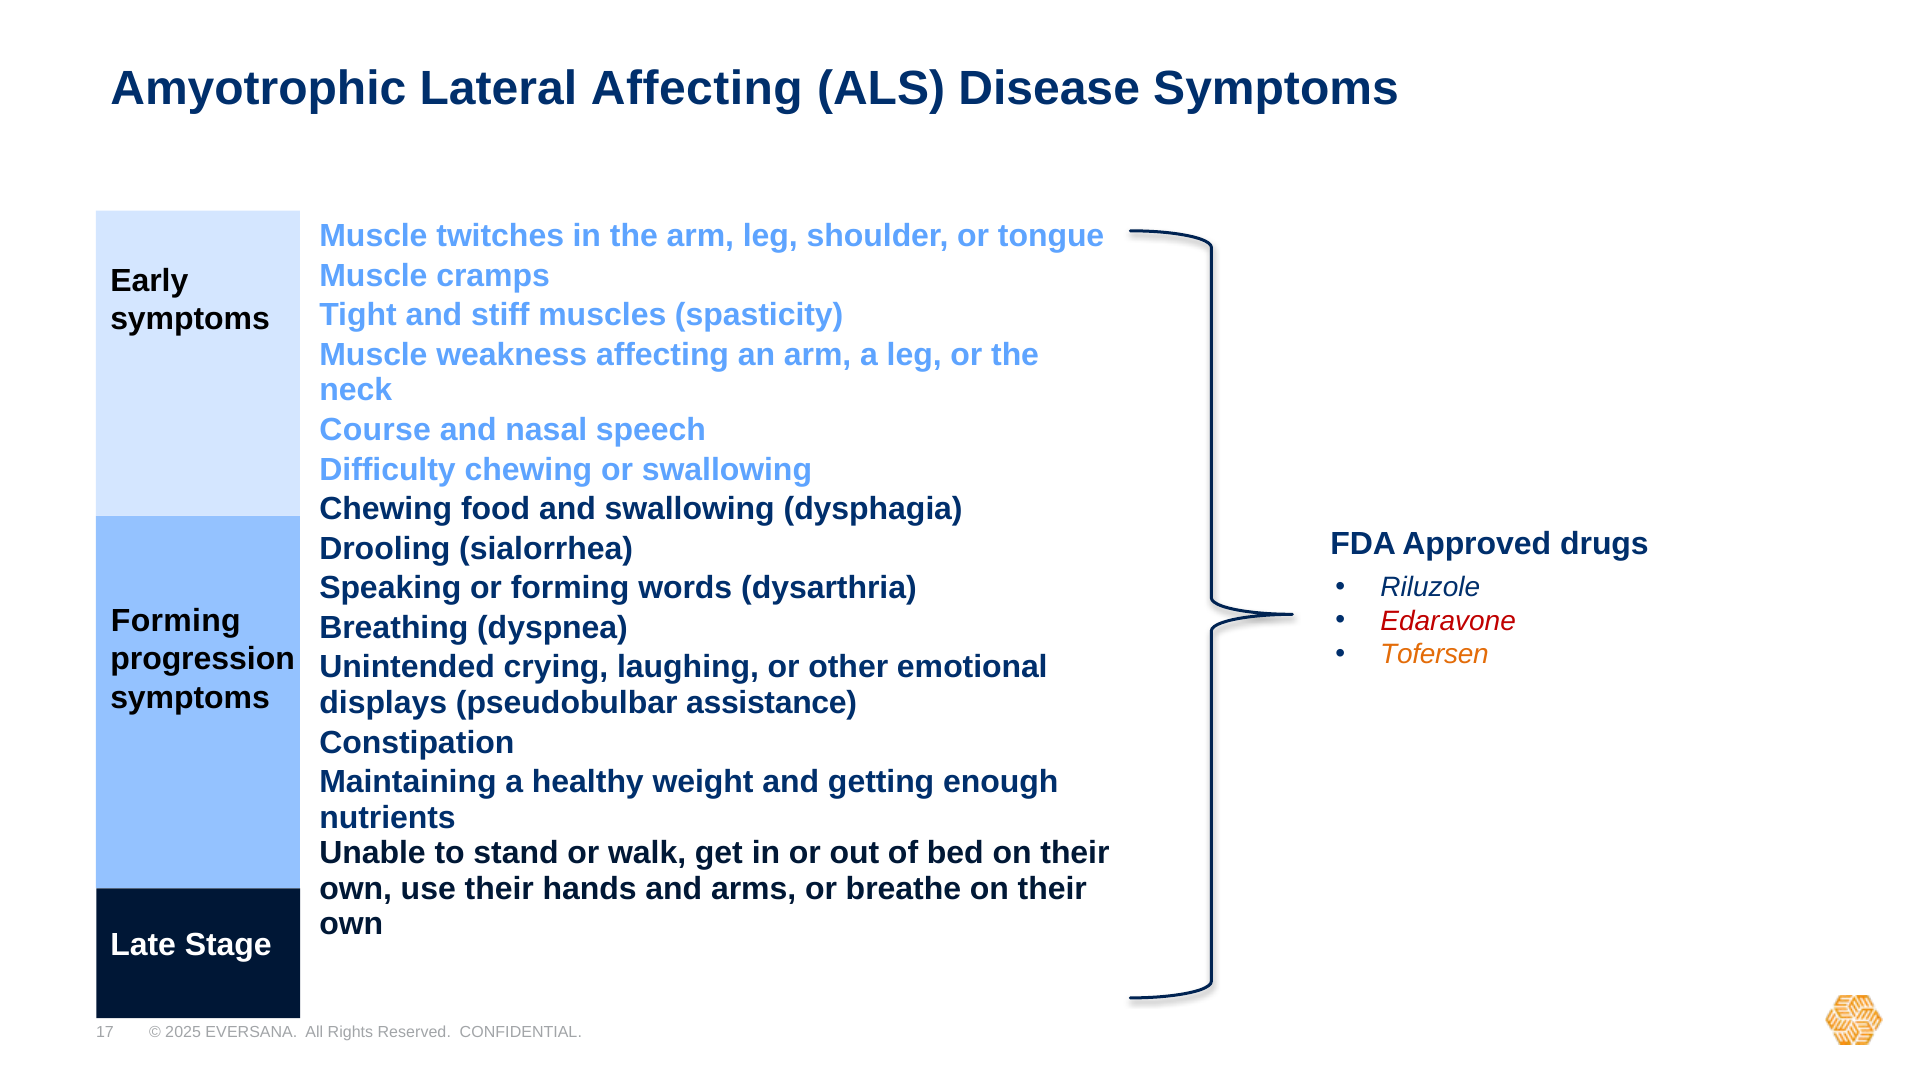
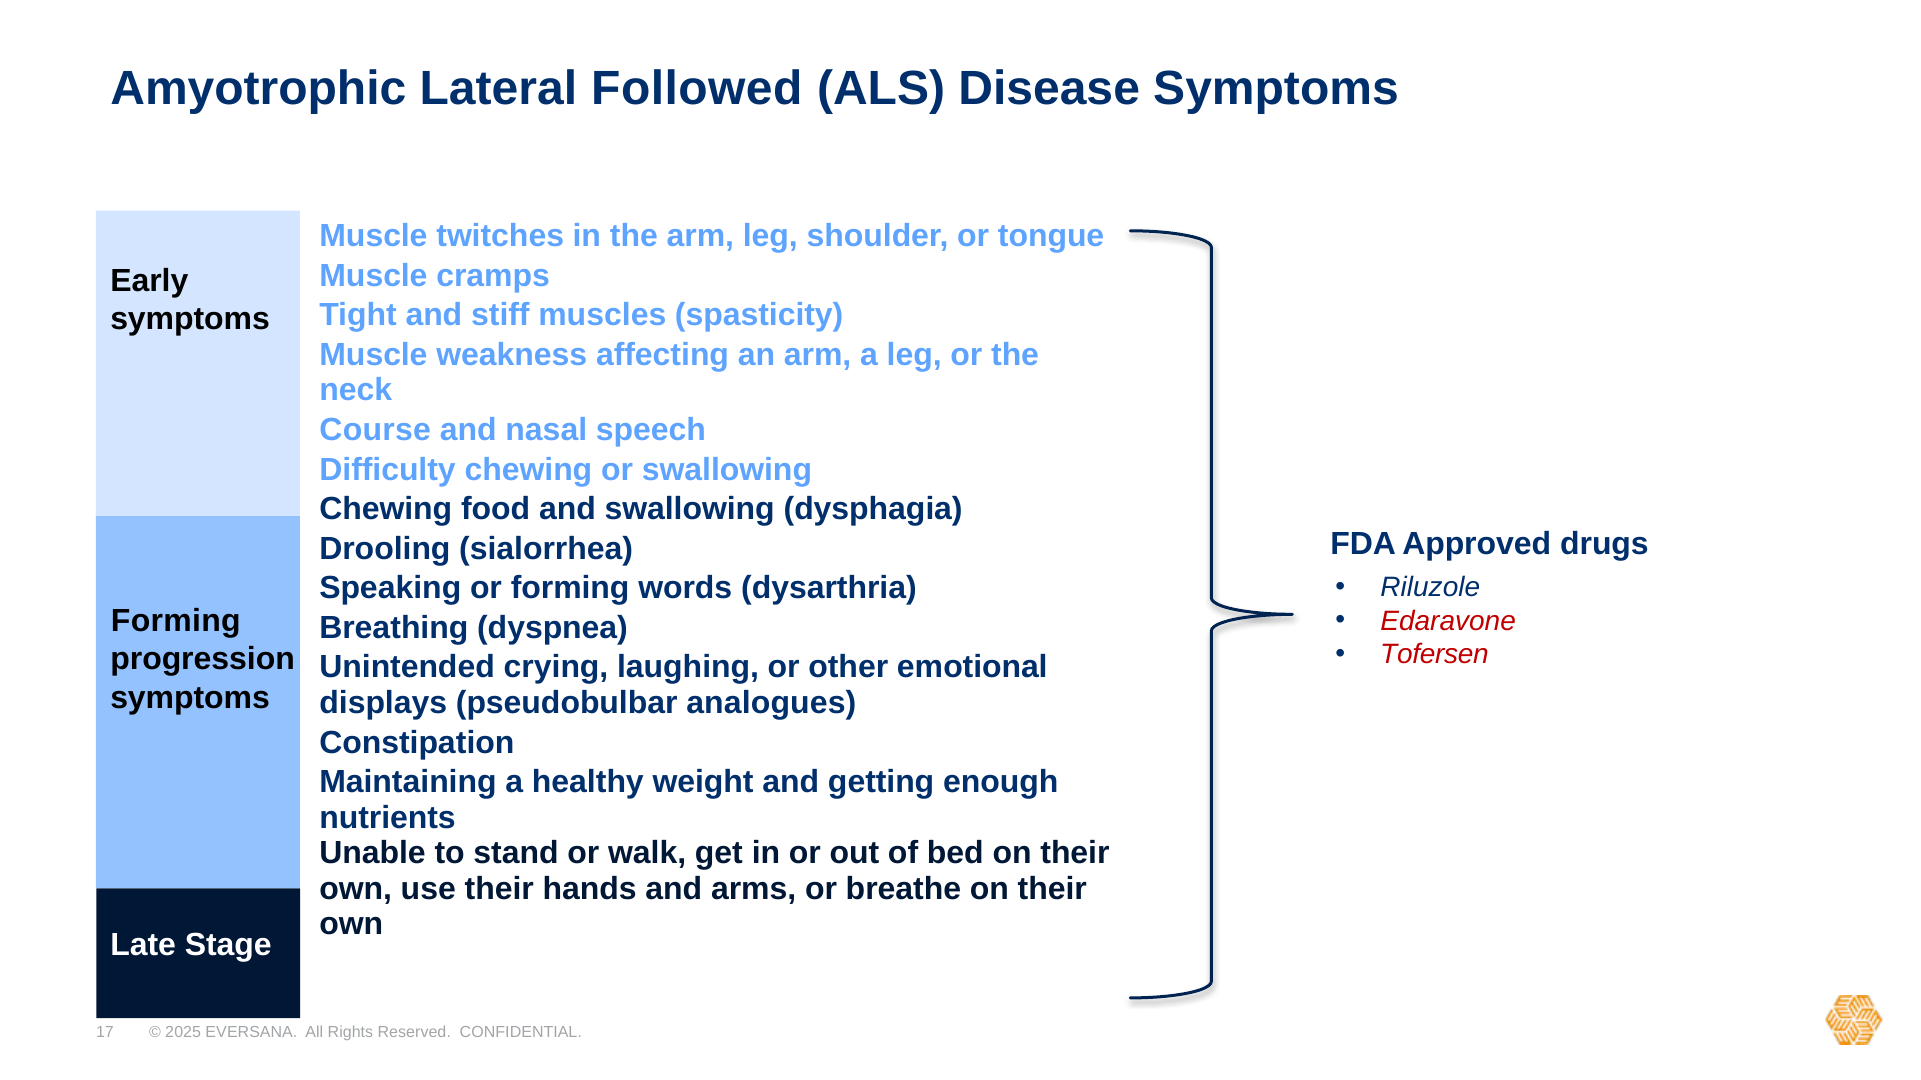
Lateral Affecting: Affecting -> Followed (697, 89)
Tofersen colour: orange -> red (1434, 655)
assistance: assistance -> analogues (771, 703)
